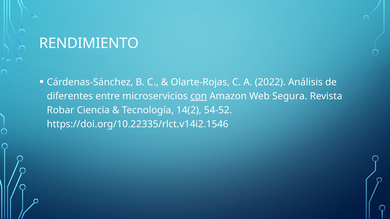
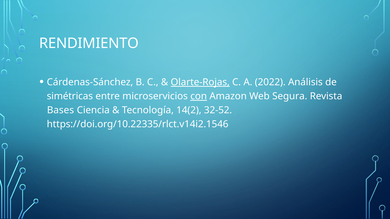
Olarte-Rojas underline: none -> present (200, 82)
diferentes: diferentes -> simétricas (70, 96)
Robar: Robar -> Bases (60, 110)
54-52: 54-52 -> 32-52 (218, 110)
